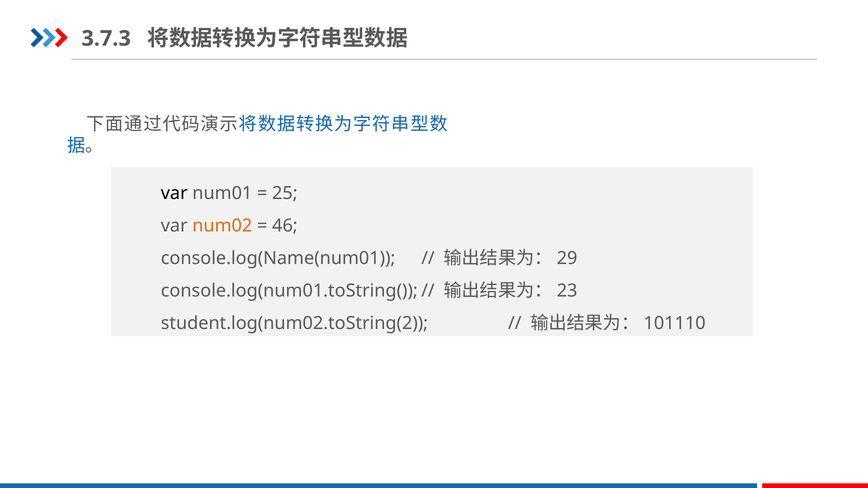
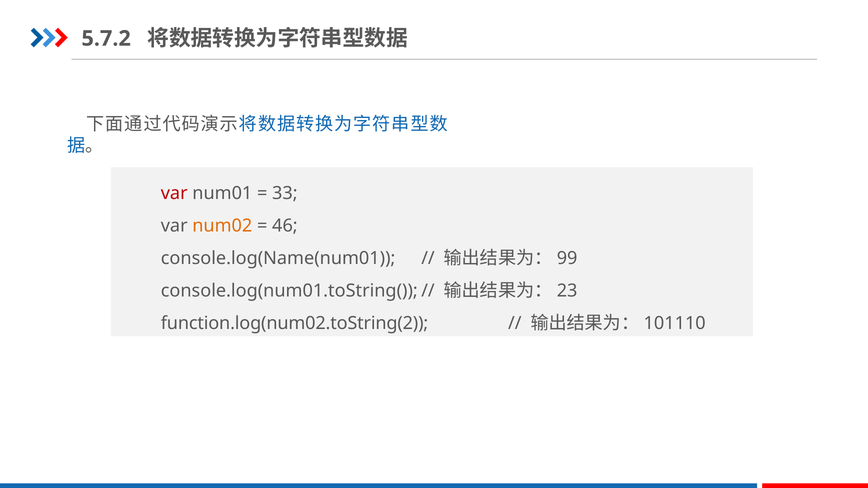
3.7.3: 3.7.3 -> 5.7.2 (106, 39)
var colour: black -> red (174, 193)
25: 25 -> 33 (285, 193)
29: 29 -> 99 (567, 259)
student.log(num02.toString(2: student.log(num02.toString(2 -> function.log(num02.toString(2 (295, 324)
